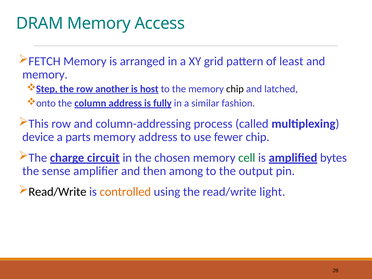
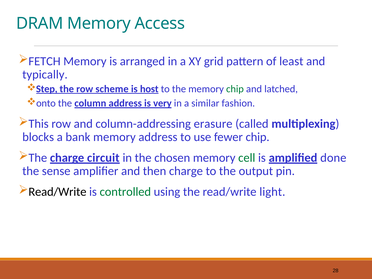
memory: memory -> typically (45, 75)
another: another -> scheme (112, 89)
chip colour: black -> green (235, 89)
fully: fully -> very (162, 103)
process: process -> erasure (213, 124)
device: device -> blocks (38, 137)
parts: parts -> bank (78, 137)
bytes: bytes -> done (333, 158)
then among: among -> charge (186, 171)
controlled colour: orange -> green (125, 192)
